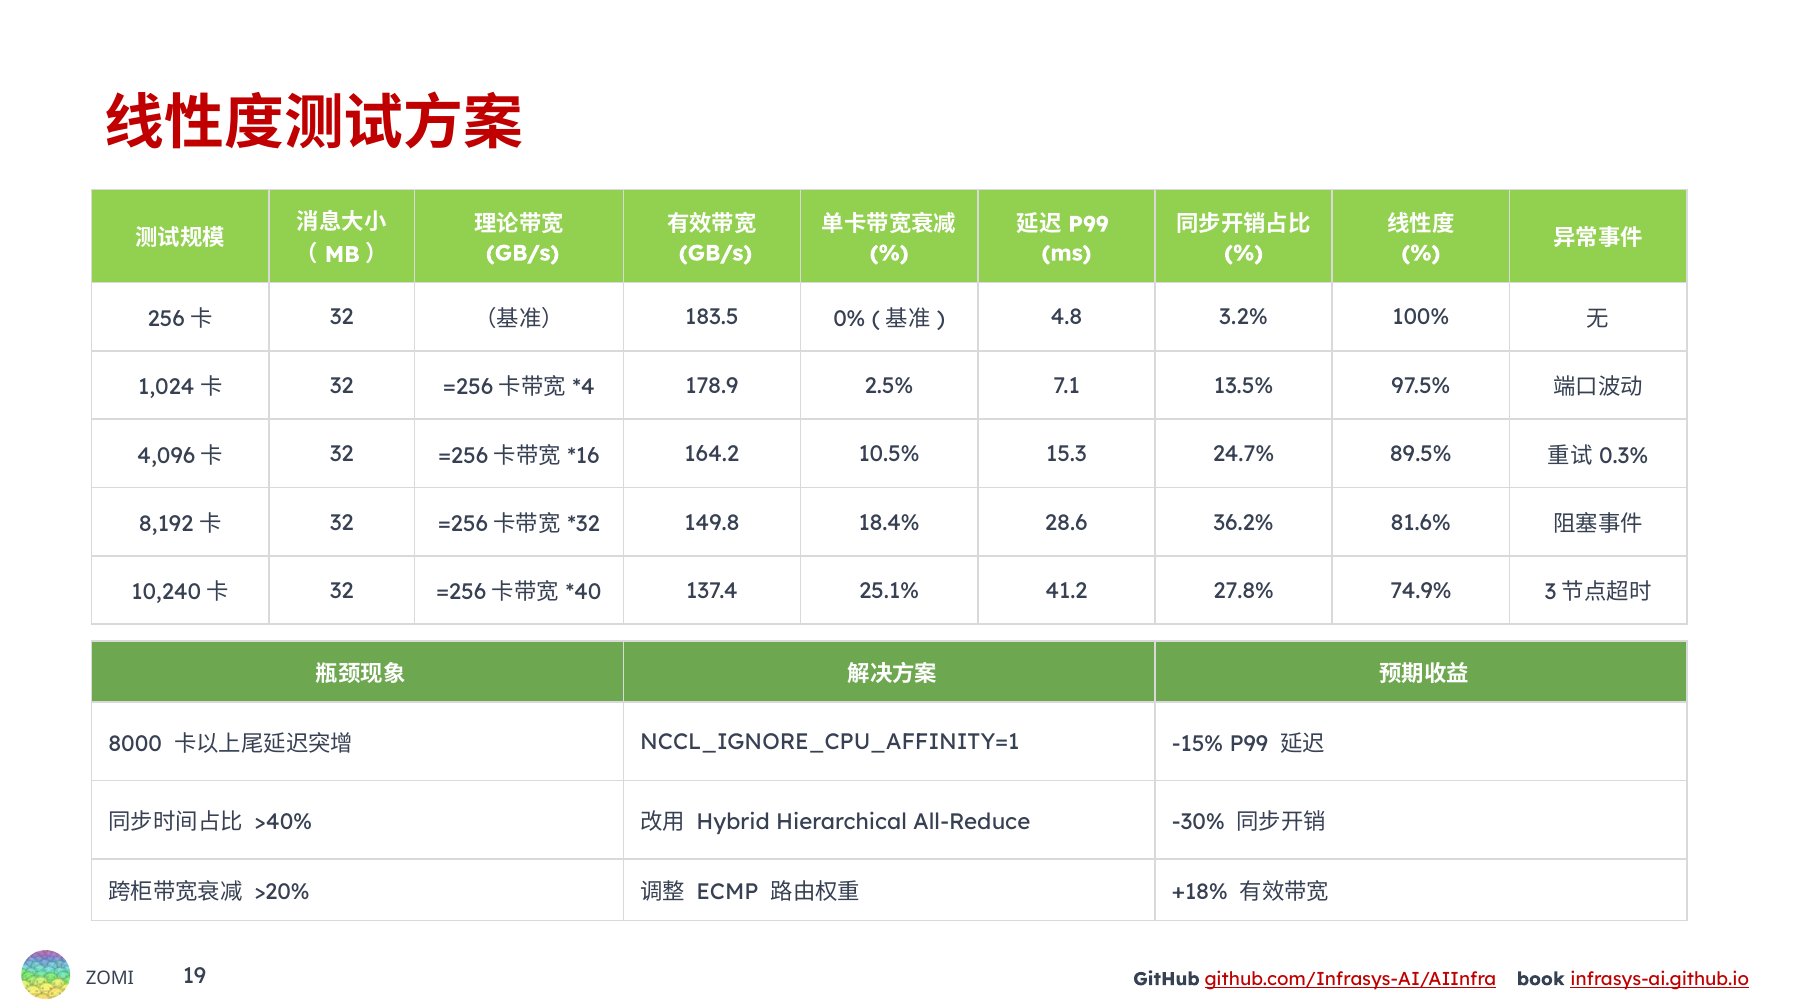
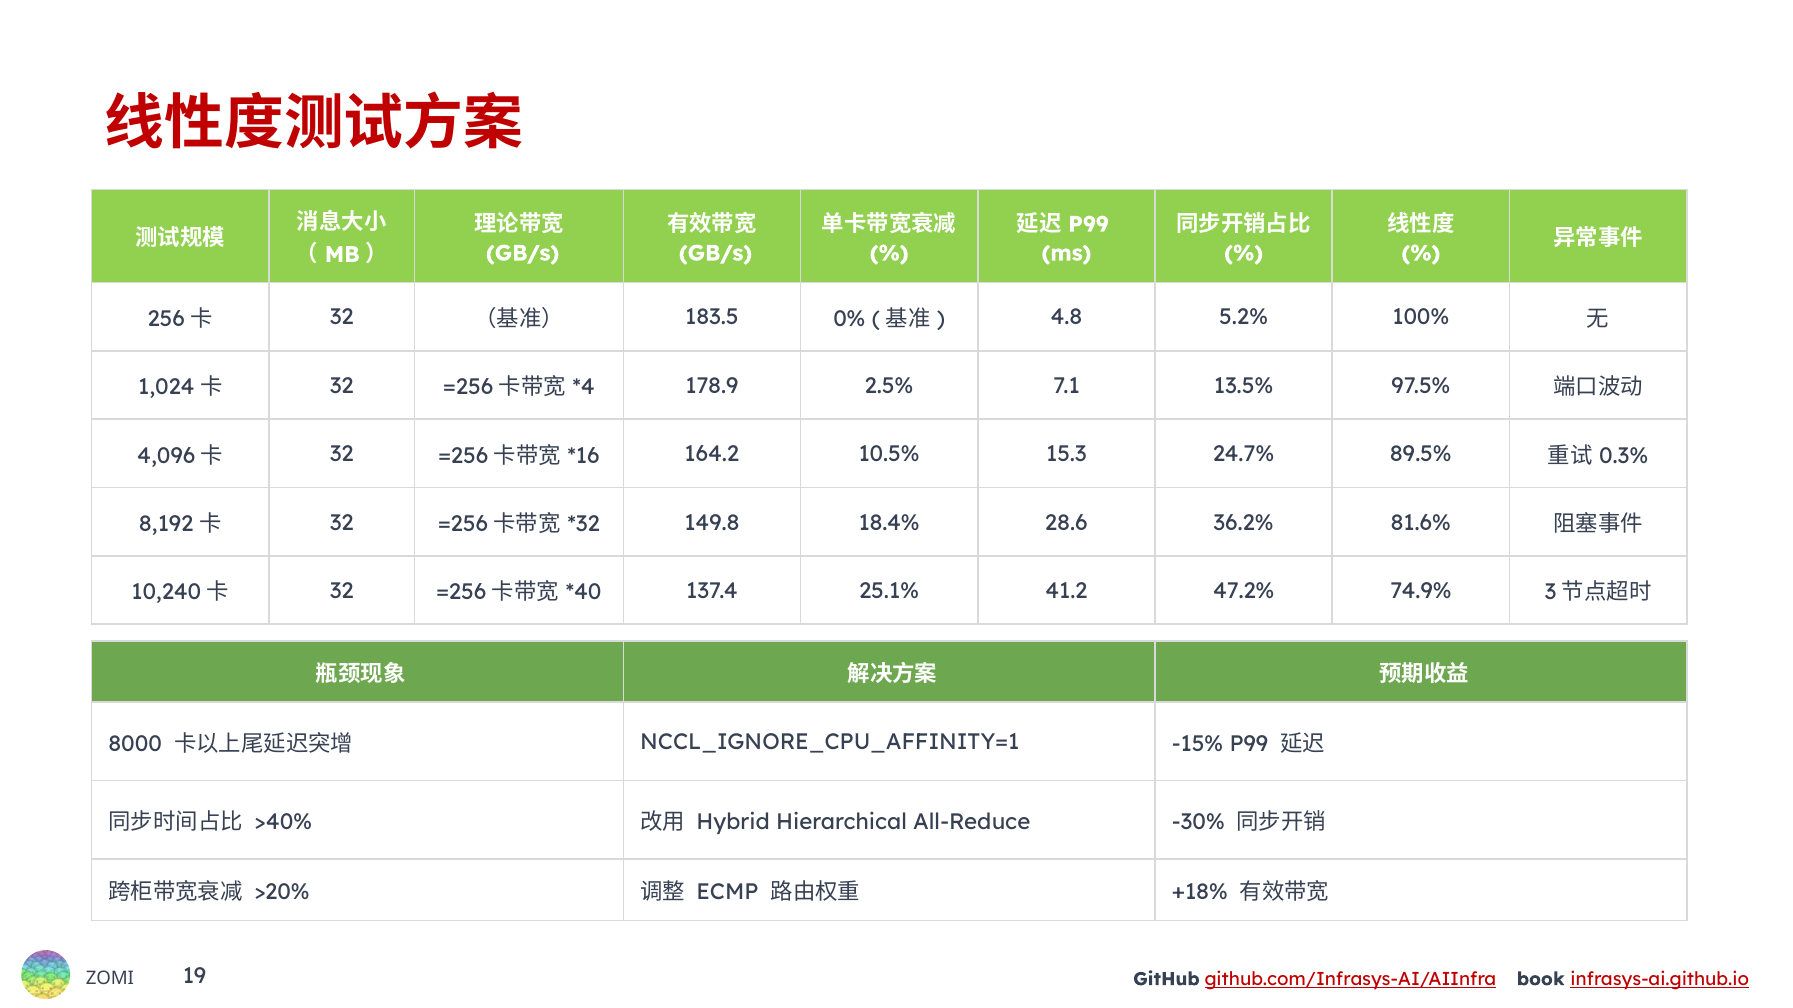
3.2%: 3.2% -> 5.2% (1244, 318)
27.8%: 27.8% -> 47.2% (1244, 591)
